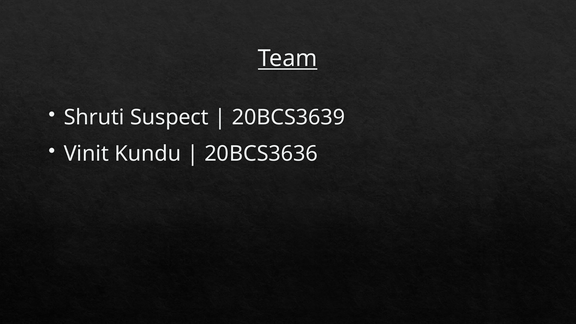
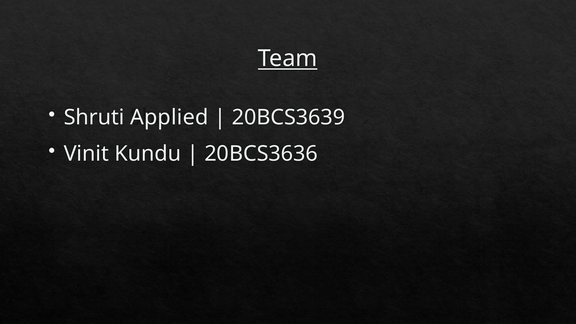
Suspect: Suspect -> Applied (169, 117)
